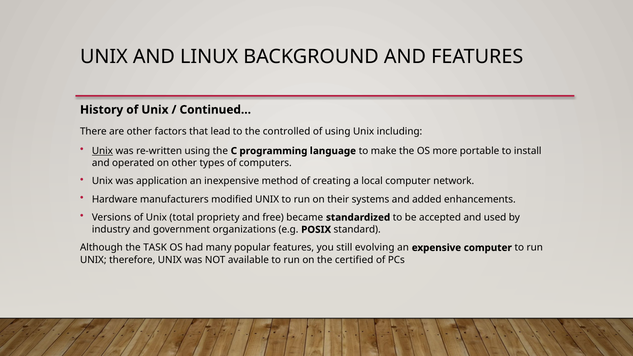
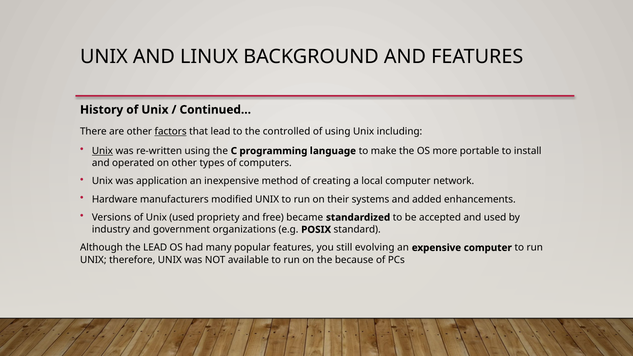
factors underline: none -> present (171, 131)
Unix total: total -> used (182, 217)
the TASK: TASK -> LEAD (155, 248)
certified: certified -> because (354, 260)
